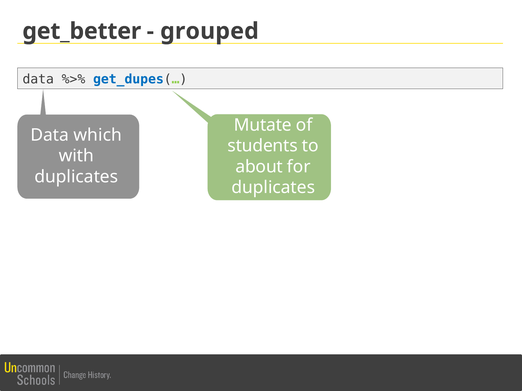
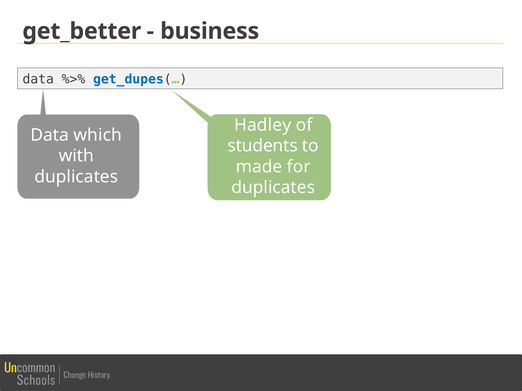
grouped: grouped -> business (210, 31)
Mutate: Mutate -> Hadley (263, 125)
about: about -> made (259, 167)
